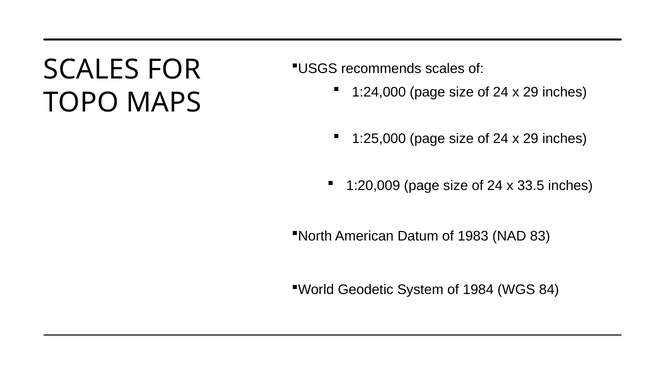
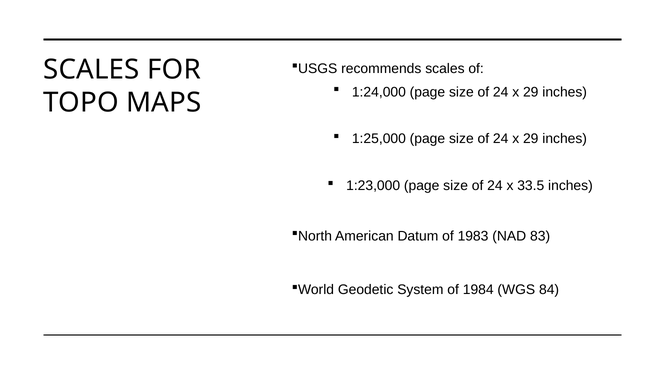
1:20,009: 1:20,009 -> 1:23,000 (373, 186)
